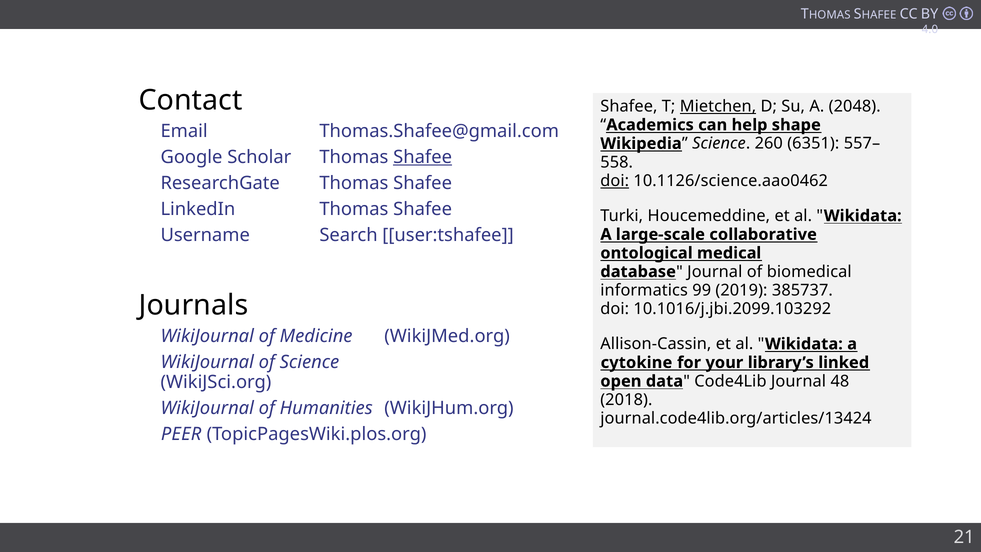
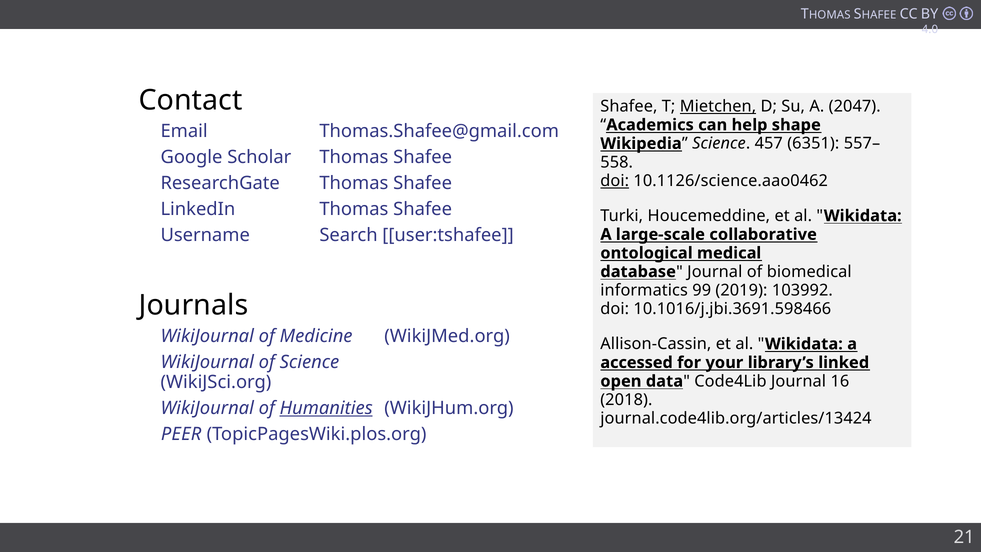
2048: 2048 -> 2047 (855, 106)
260: 260 -> 457 (769, 143)
Shafee underline: present -> none (423, 157)
385737: 385737 -> 103992 (802, 290)
10.1016/j.jbi.2099.103292: 10.1016/j.jbi.2099.103292 -> 10.1016/j.jbi.3691.598466 (732, 309)
cytokine: cytokine -> accessed (637, 362)
48: 48 -> 16 (840, 381)
Humanities underline: none -> present (326, 408)
